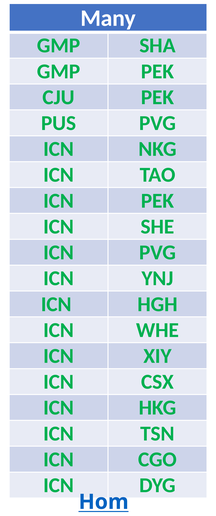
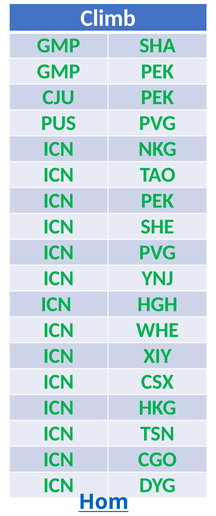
Many: Many -> Climb (108, 18)
